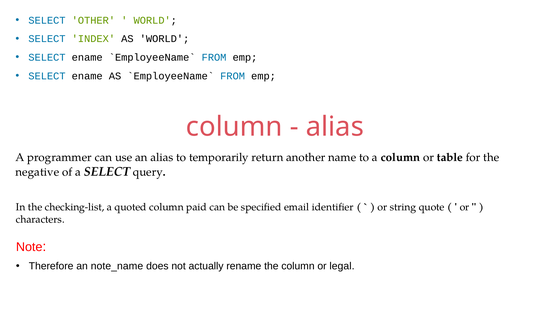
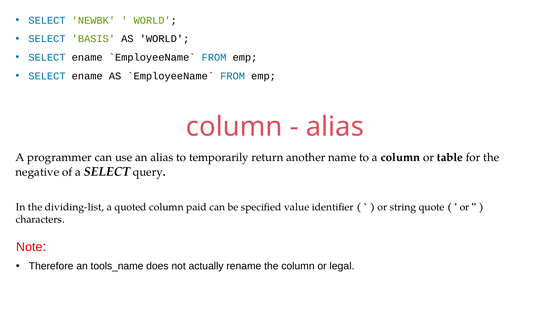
OTHER: OTHER -> NEWBK (93, 20)
INDEX: INDEX -> BASIS (93, 39)
checking-list: checking-list -> dividing-list (75, 207)
email: email -> value (297, 207)
note_name: note_name -> tools_name (117, 267)
